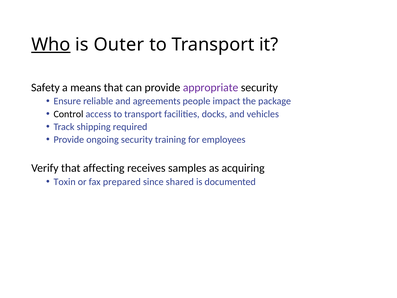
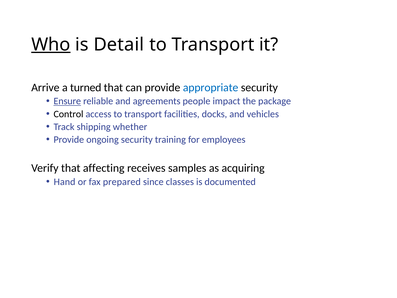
Outer: Outer -> Detail (119, 45)
Safety: Safety -> Arrive (45, 87)
means: means -> turned (86, 87)
appropriate colour: purple -> blue (211, 87)
Ensure underline: none -> present (67, 101)
required: required -> whether (130, 127)
Toxin: Toxin -> Hand (65, 182)
shared: shared -> classes (180, 182)
